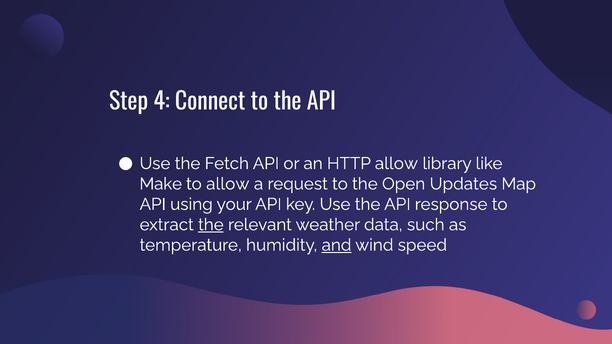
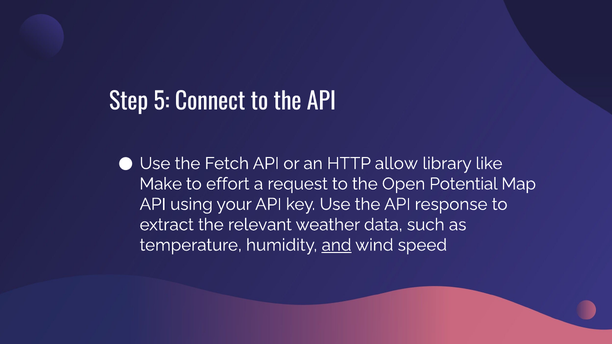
4: 4 -> 5 (162, 102)
to allow: allow -> effort (228, 184)
Updates: Updates -> Potential (464, 184)
the underline: present -> none (211, 225)
